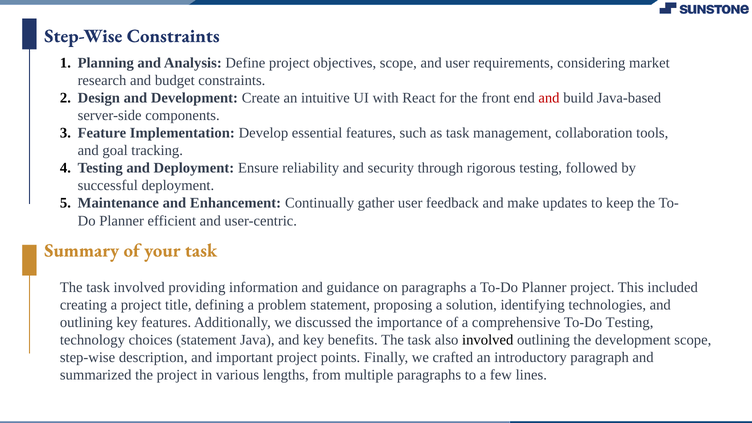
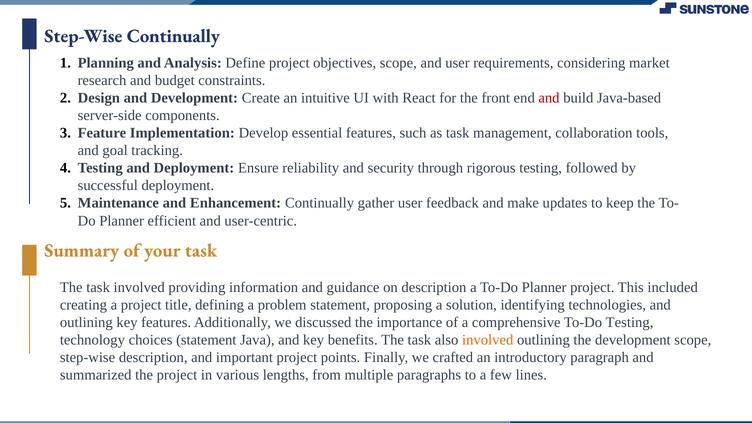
Step-Wise Constraints: Constraints -> Continually (173, 36)
on paragraphs: paragraphs -> description (434, 287)
involved colour: black -> orange (488, 340)
